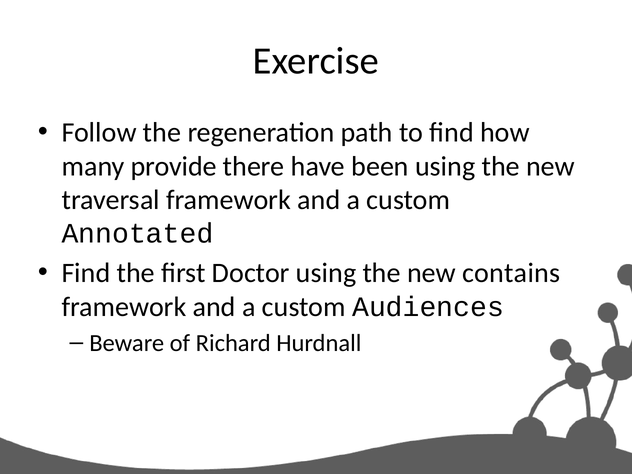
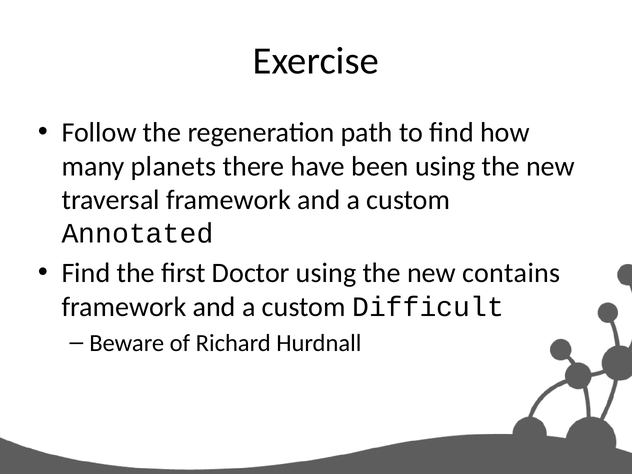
provide: provide -> planets (173, 166)
Audiences: Audiences -> Difficult (428, 307)
